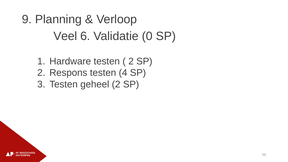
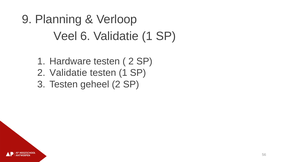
Validatie 0: 0 -> 1 (147, 36)
2 Respons: Respons -> Validatie (68, 73)
testen 4: 4 -> 1 (123, 73)
